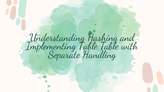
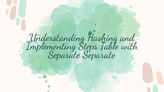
Implementing Table: Table -> Steps (88, 46)
Separate Handling: Handling -> Separate (99, 55)
